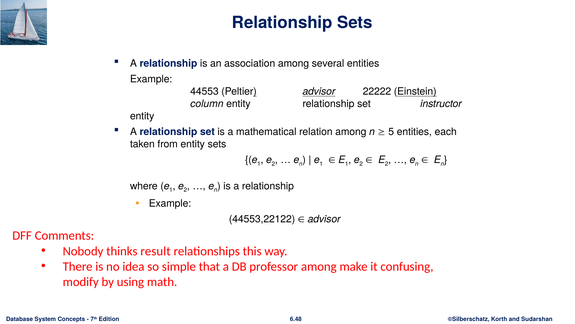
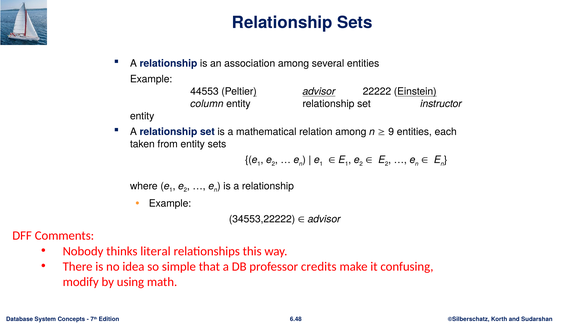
5: 5 -> 9 (391, 132)
44553,22122: 44553,22122 -> 34553,22222 (262, 219)
result: result -> literal (156, 251)
professor among: among -> credits (319, 266)
